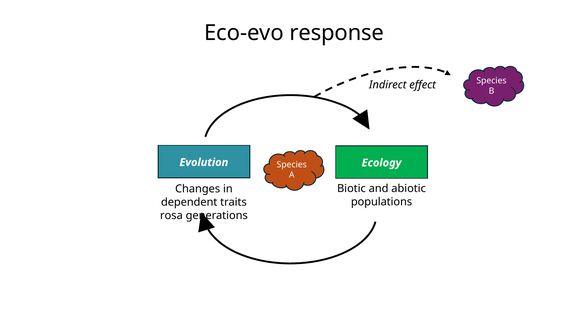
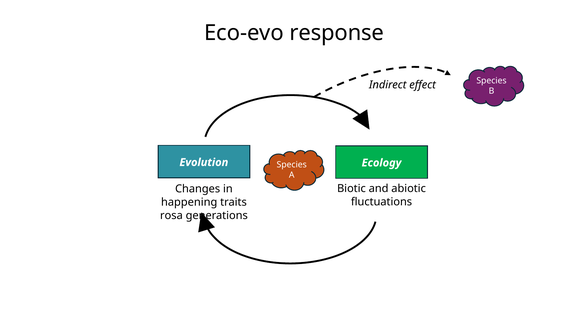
populations: populations -> fluctuations (382, 202)
dependent: dependent -> happening (189, 202)
